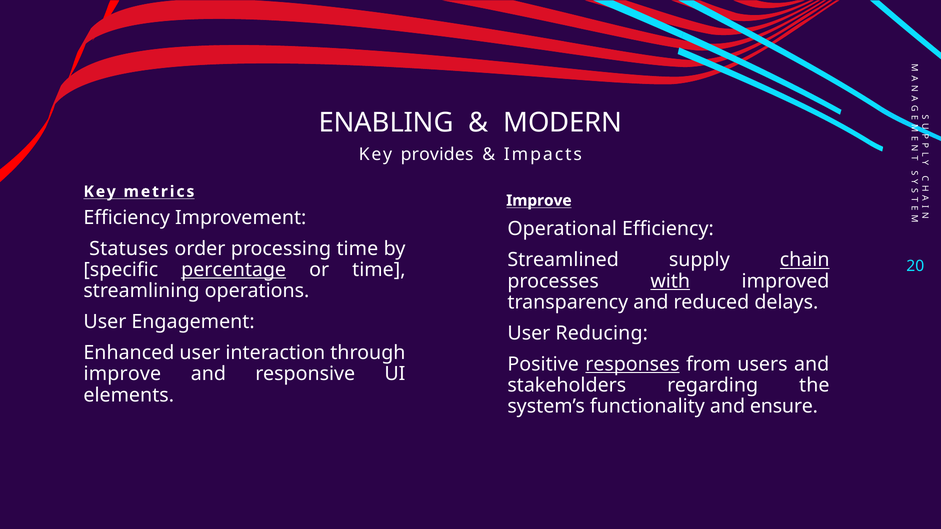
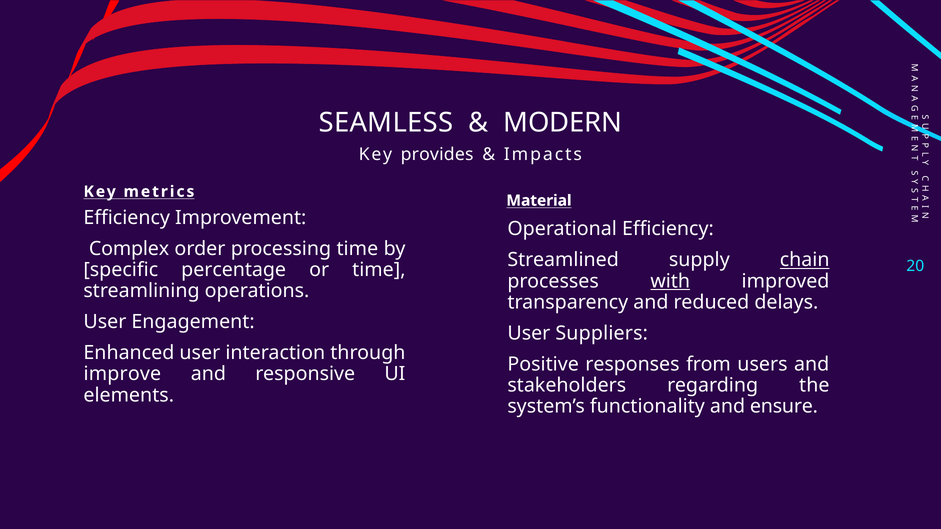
ENABLING: ENABLING -> SEAMLESS (386, 123)
Improve: Improve -> Material (539, 201)
Statuses: Statuses -> Complex (129, 249)
percentage underline: present -> none (234, 270)
Reducing: Reducing -> Suppliers (602, 333)
responses underline: present -> none (632, 364)
